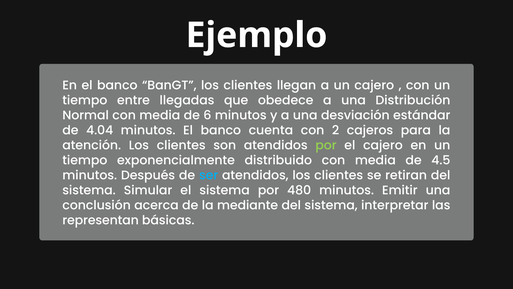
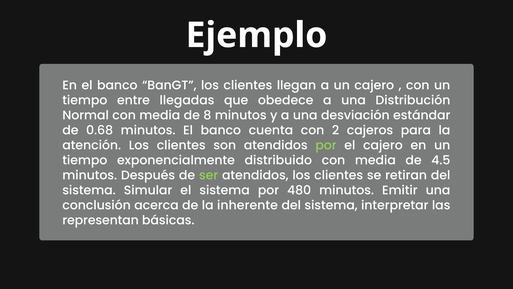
6: 6 -> 8 (207, 115)
4.04: 4.04 -> 0.68 (100, 130)
ser colour: light blue -> light green (209, 175)
mediante: mediante -> inherente (247, 205)
